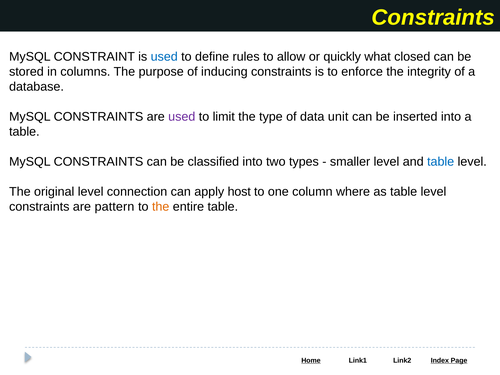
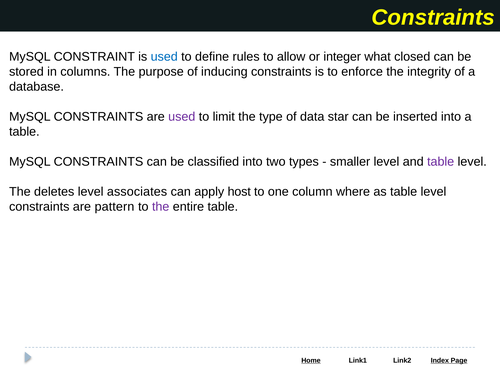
quickly: quickly -> integer (342, 57)
unit: unit -> star (338, 117)
table colour: blue -> purple (441, 162)
original: original -> deletes (54, 192)
connection: connection -> associates (137, 192)
the colour: orange -> purple (161, 207)
